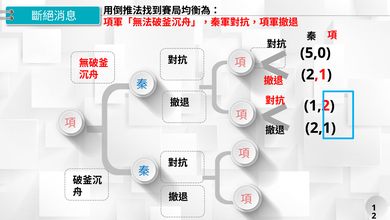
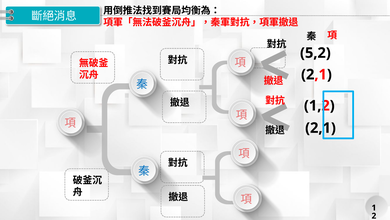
5,0: 5,0 -> 5,2 (315, 53)
